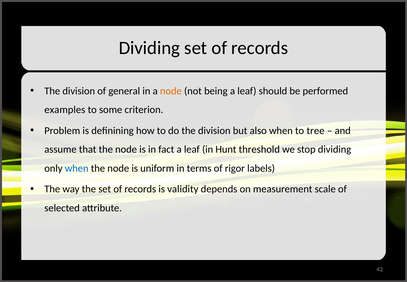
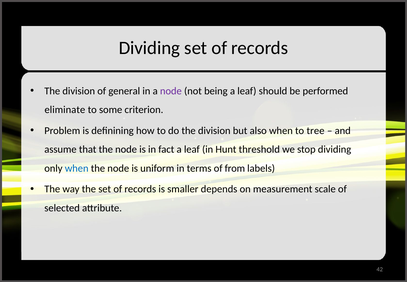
node colour: orange -> purple (171, 91)
examples: examples -> eliminate (65, 110)
rigor: rigor -> from (235, 168)
validity: validity -> smaller (183, 189)
